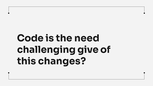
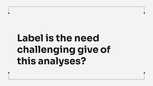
Code: Code -> Label (30, 38)
changes: changes -> analyses (62, 61)
